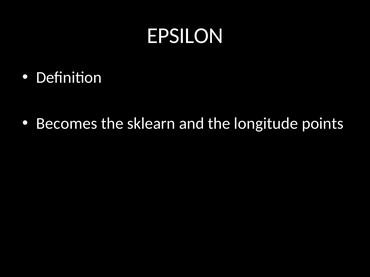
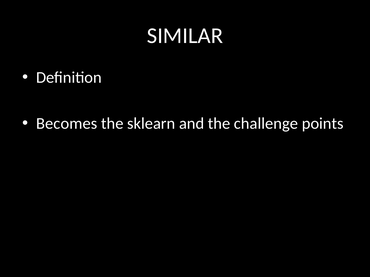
EPSILON: EPSILON -> SIMILAR (185, 36)
longitude: longitude -> challenge (266, 124)
